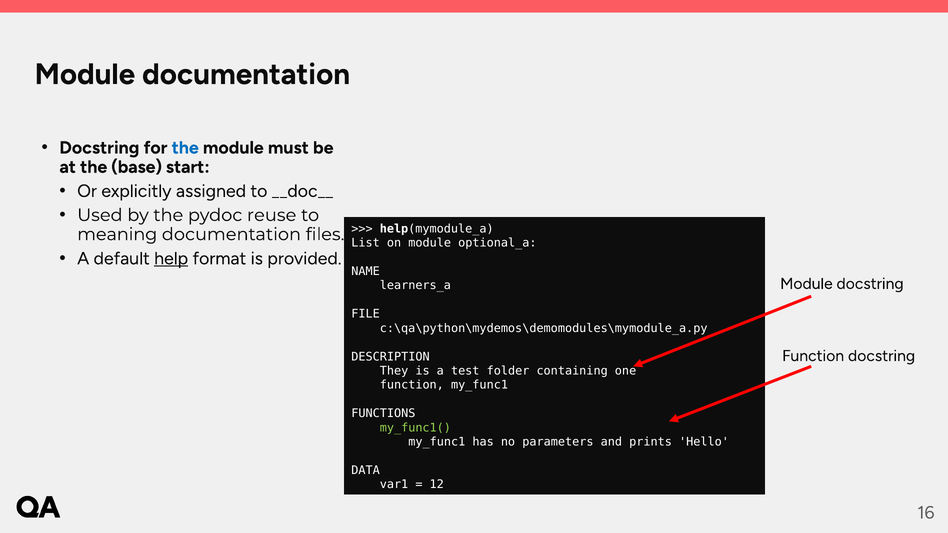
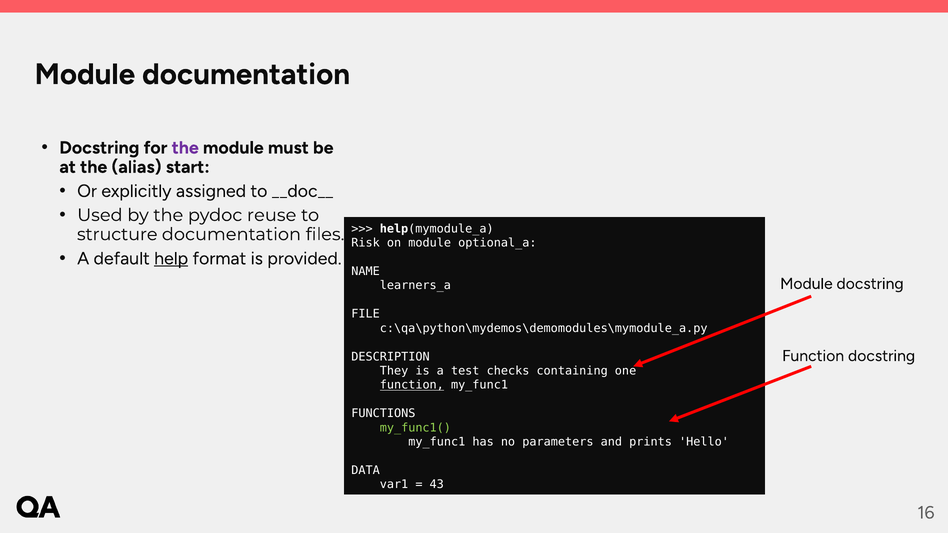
the colour: blue -> purple (185, 148)
base: base -> alias (136, 167)
meaning: meaning -> structure (117, 234)
List: List -> Risk (366, 243)
folder: folder -> checks (508, 371)
function underline: none -> present (412, 385)
12: 12 -> 43 (437, 485)
